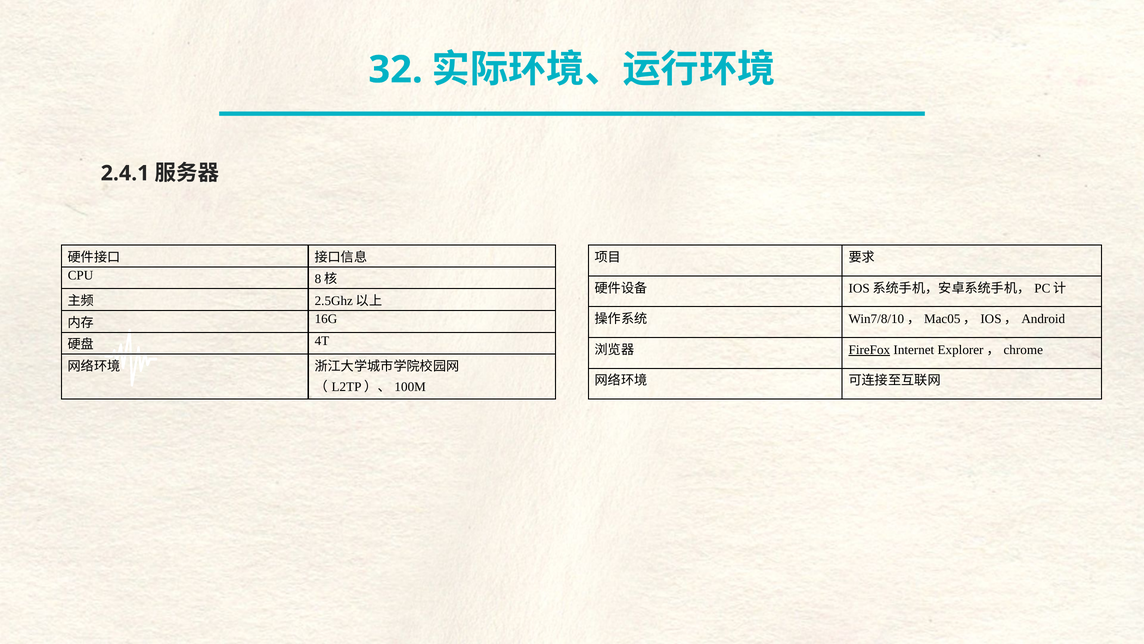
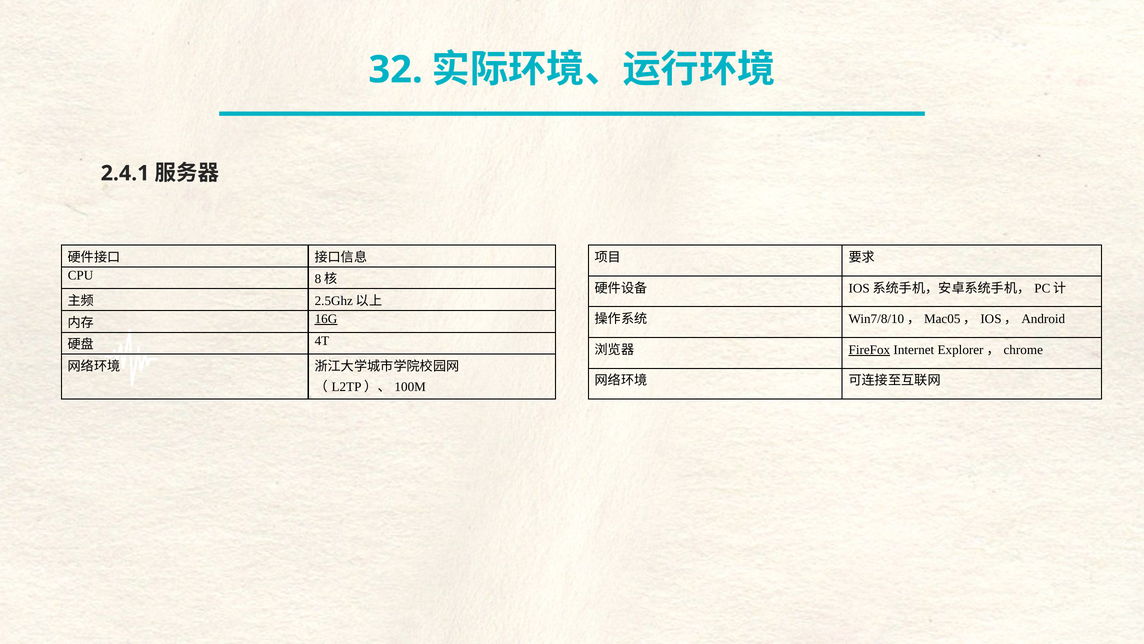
16G underline: none -> present (326, 319)
